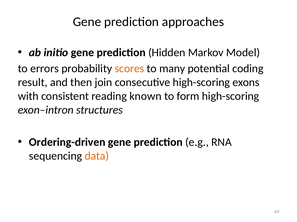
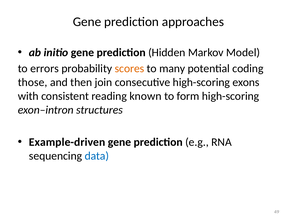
result: result -> those (33, 83)
Ordering-driven: Ordering-driven -> Example-driven (67, 143)
data colour: orange -> blue (97, 156)
